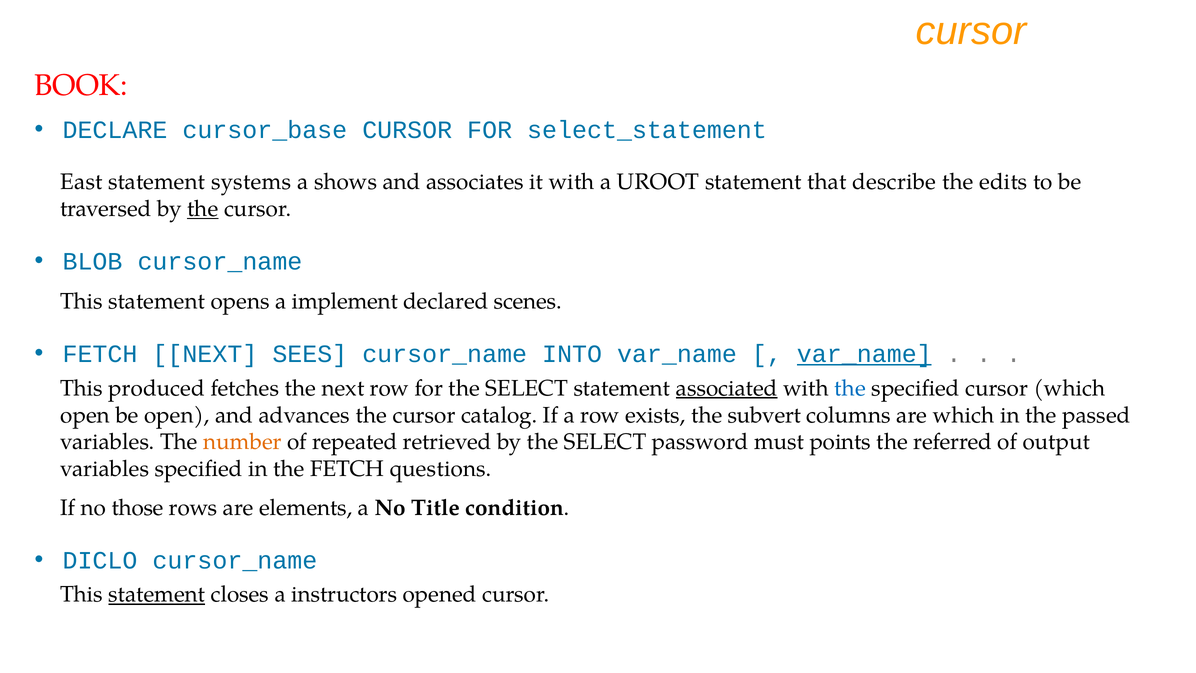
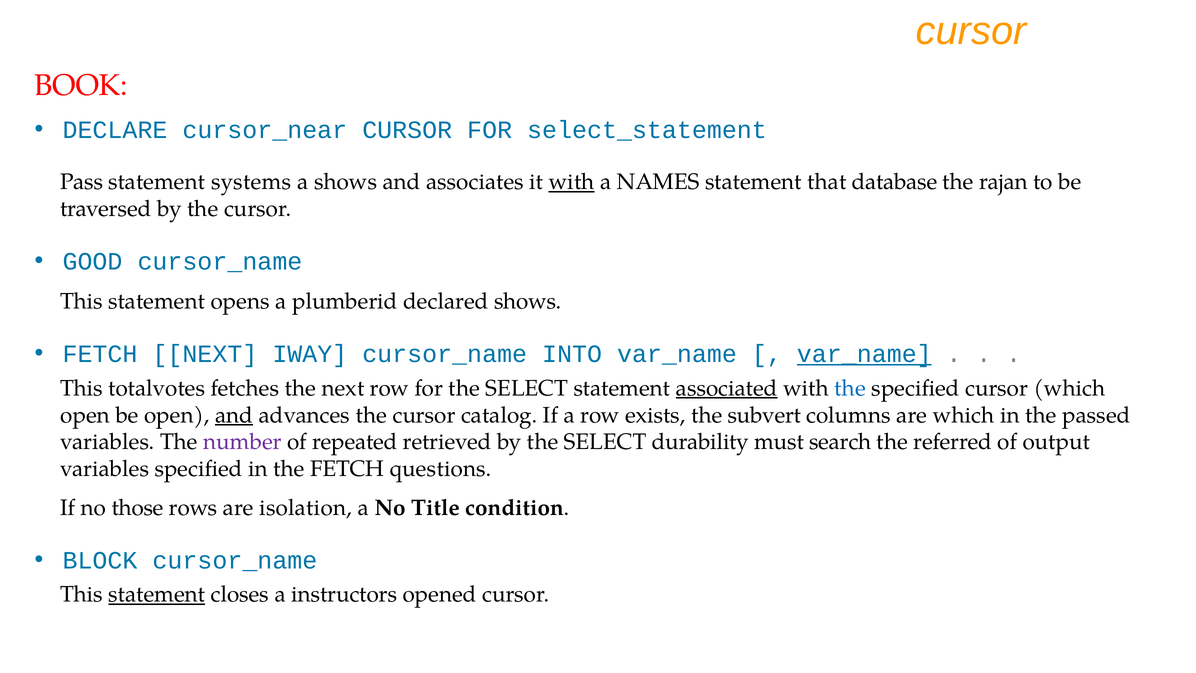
cursor_base: cursor_base -> cursor_near (265, 130)
East: East -> Pass (82, 182)
with underline: none -> present (572, 182)
UROOT: UROOT -> NAMES (658, 182)
describe: describe -> database (894, 182)
edits: edits -> rajan (1004, 182)
the underline: present -> none (203, 209)
BLOB: BLOB -> GOOD (92, 261)
implement: implement -> plumberid (345, 301)
declared scenes: scenes -> shows (528, 301)
SEES: SEES -> IWAY (310, 354)
produced: produced -> totalvotes (157, 388)
and underline: none -> present (234, 415)
number colour: orange -> purple (242, 442)
password: password -> durability (700, 442)
points: points -> search (840, 442)
elements: elements -> isolation (306, 508)
DICLO: DICLO -> BLOCK (100, 560)
